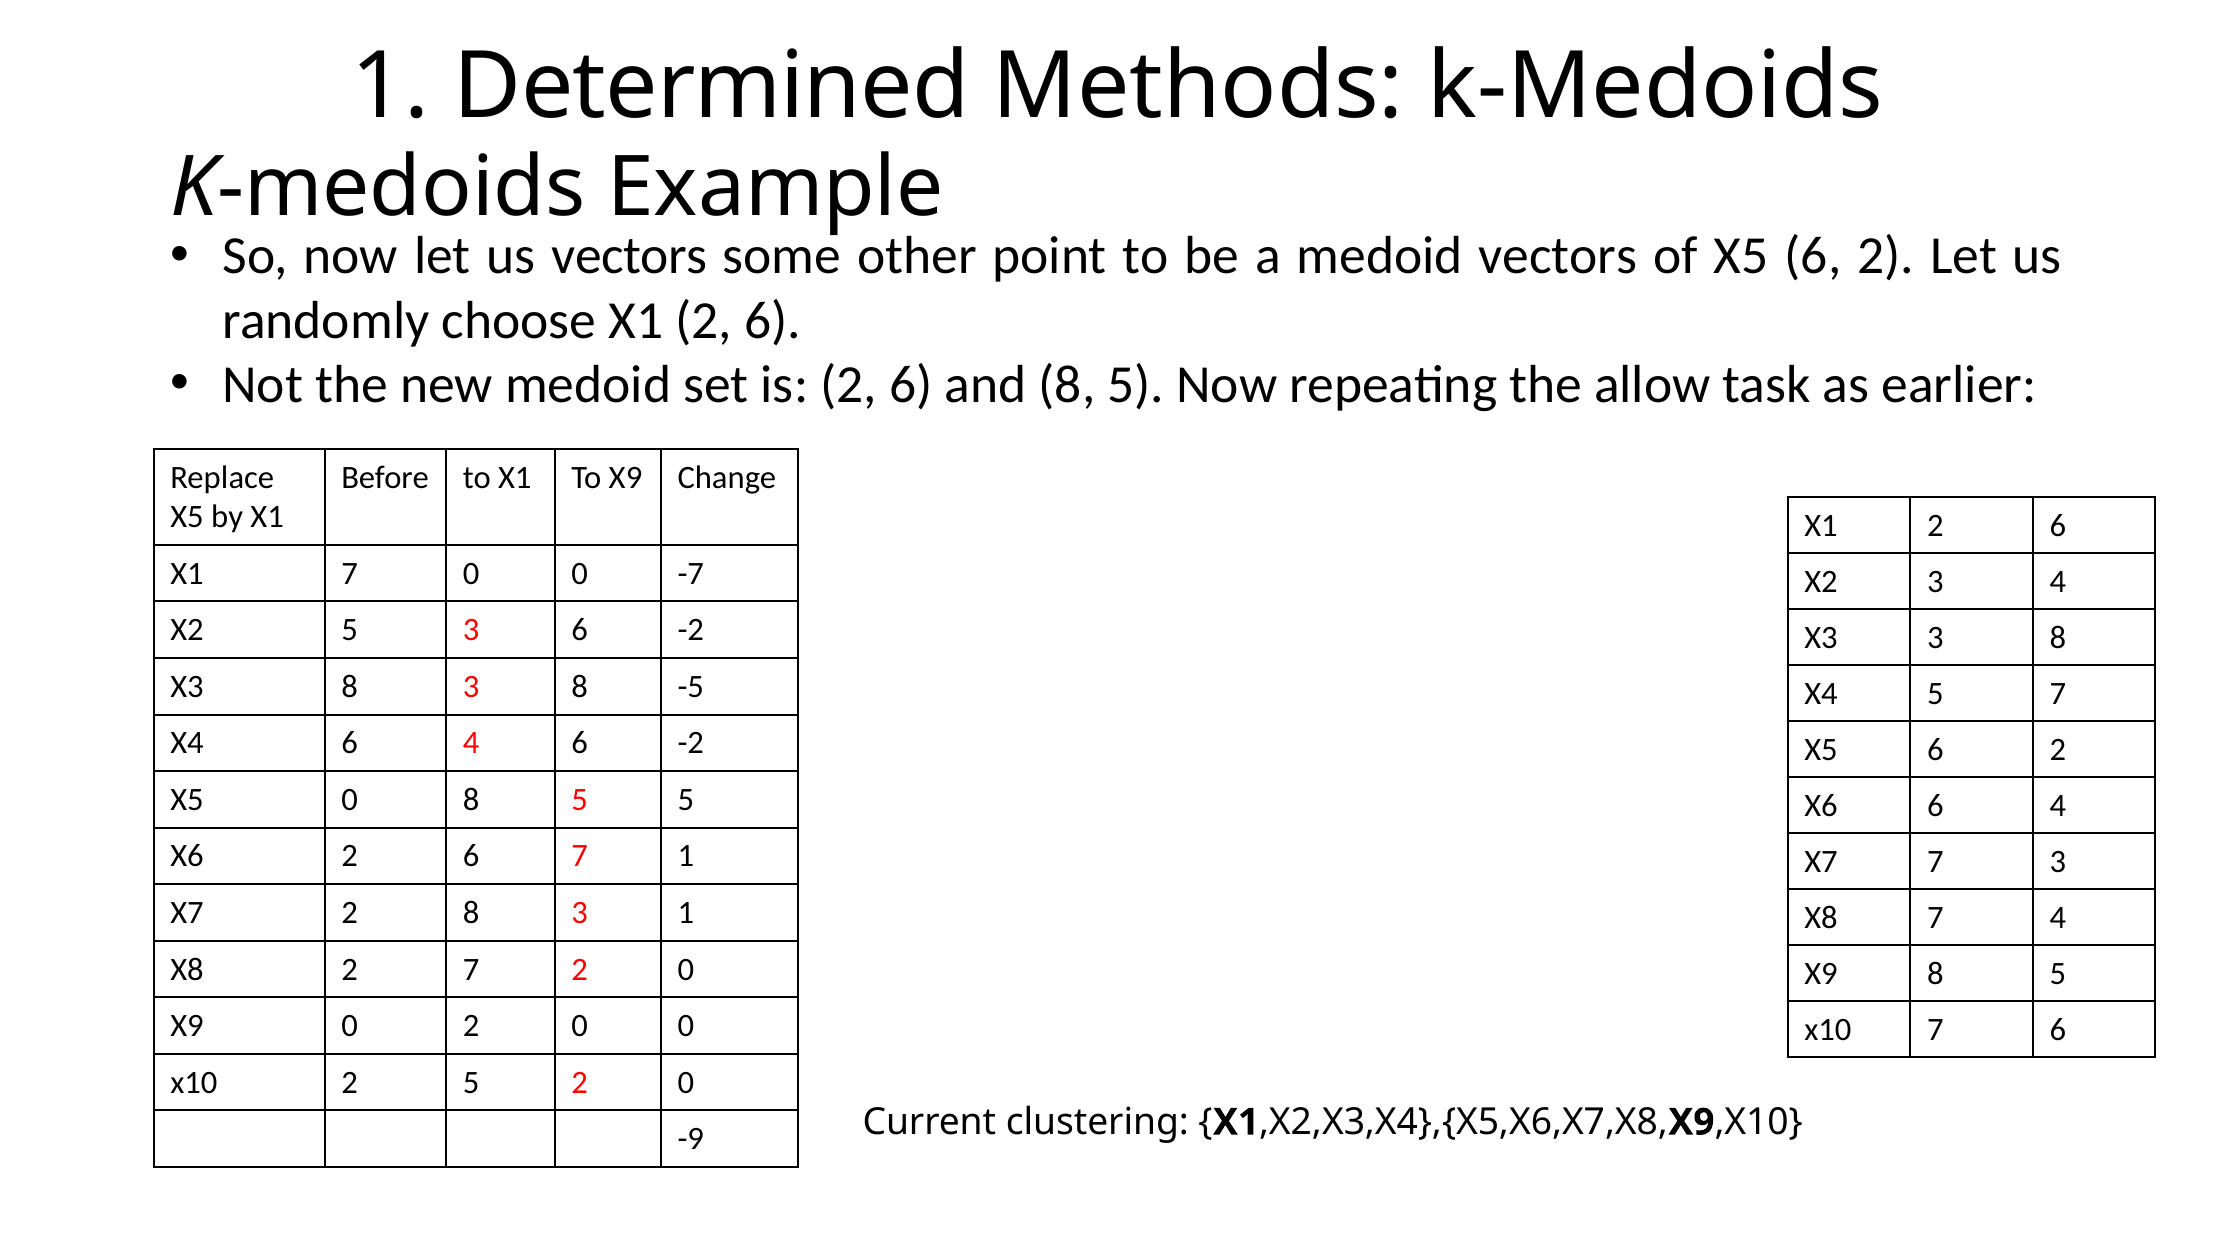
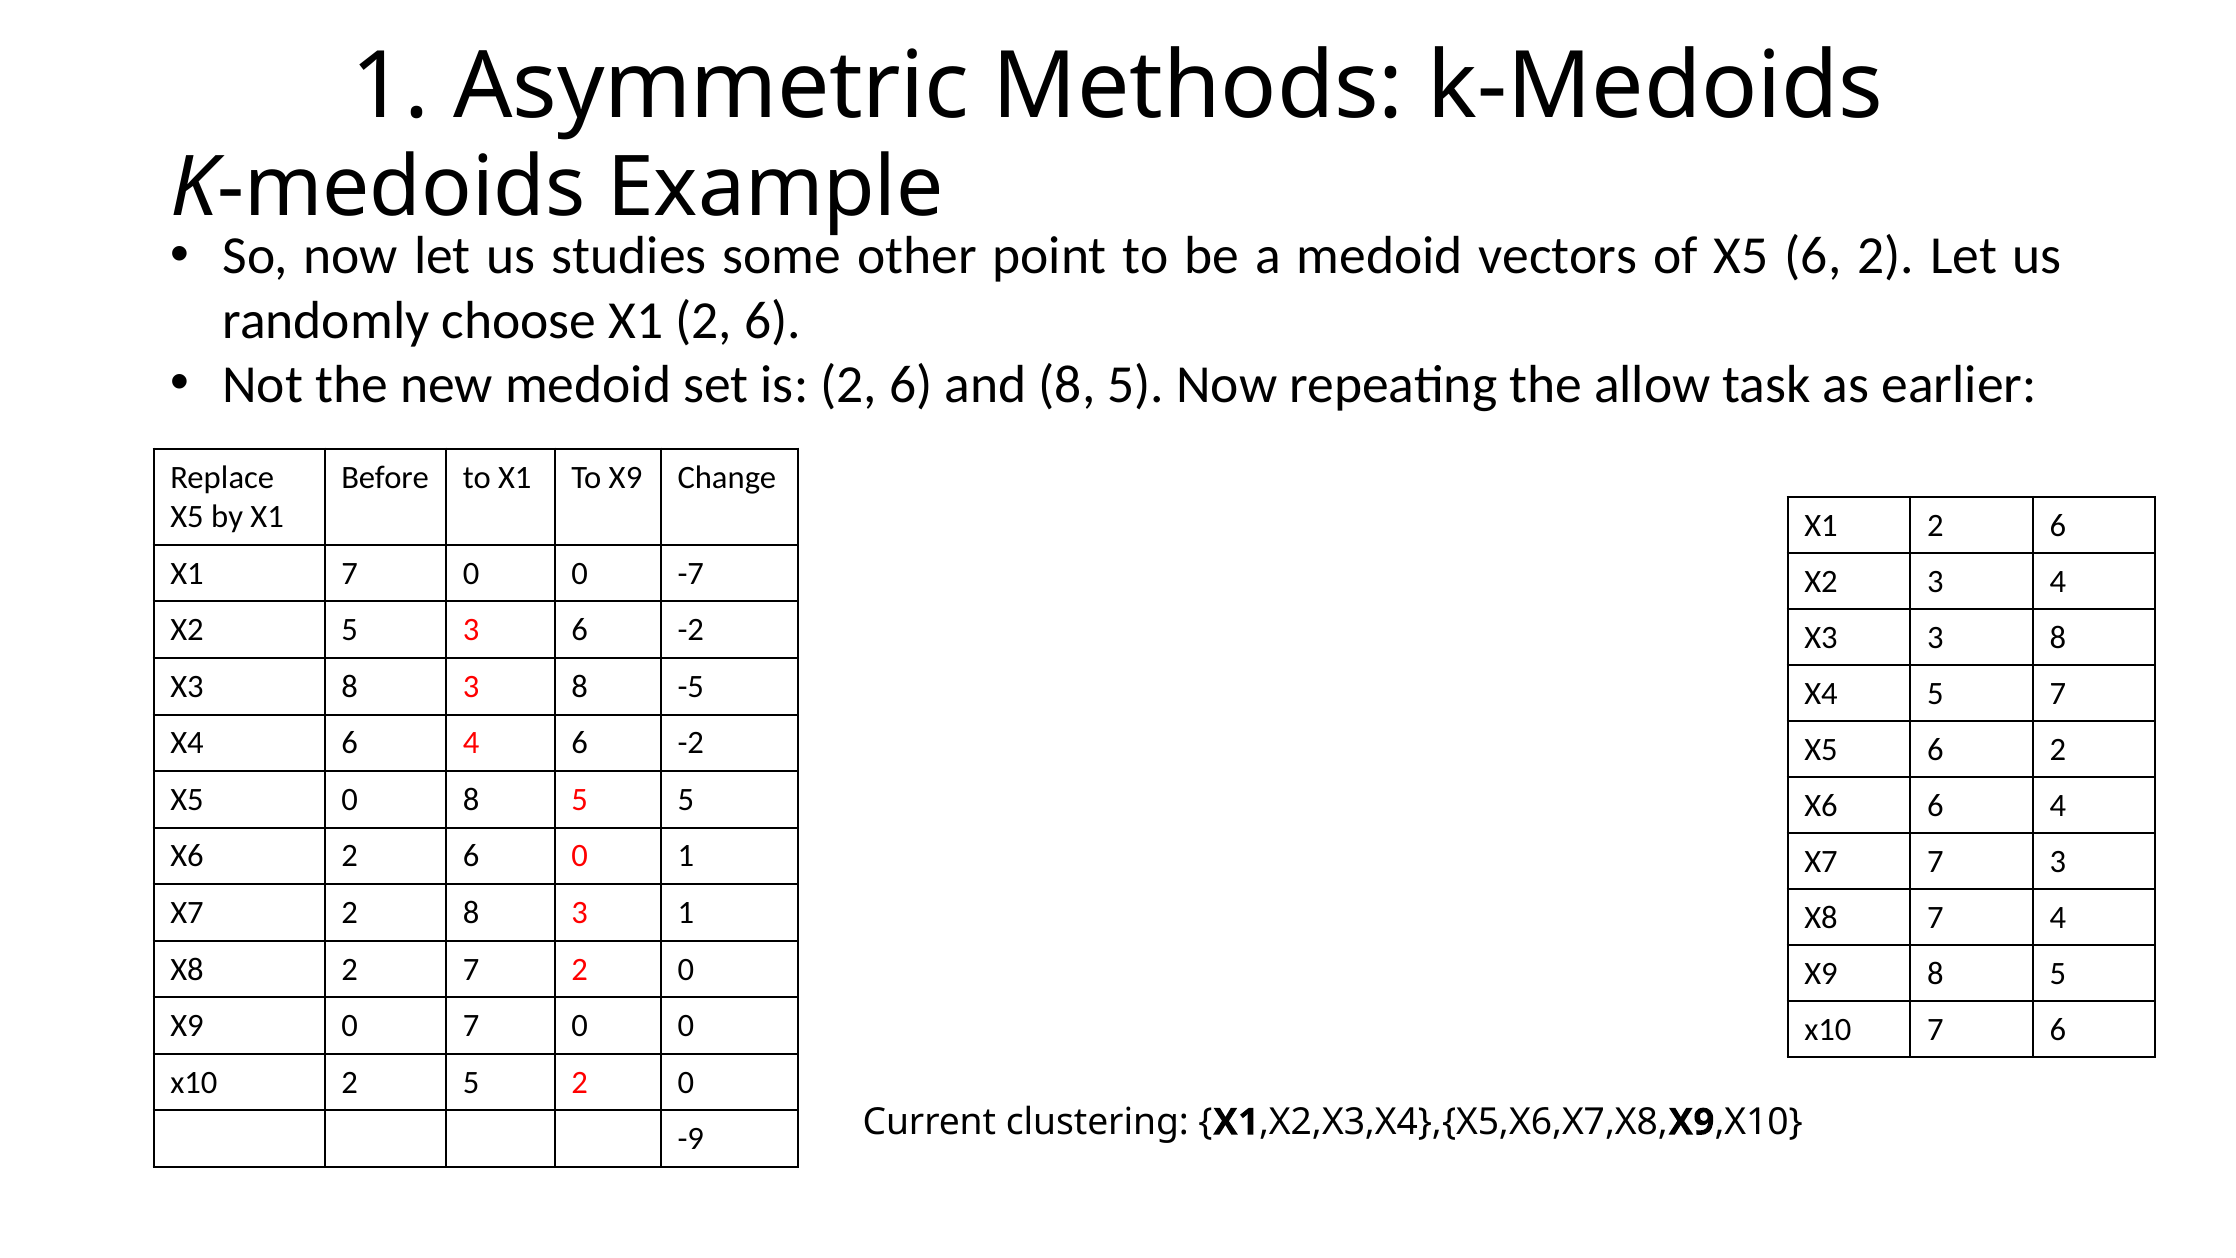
Determined: Determined -> Asymmetric (711, 87)
us vectors: vectors -> studies (629, 256)
6 7: 7 -> 0 (580, 856)
0 2: 2 -> 7 (471, 1026)
